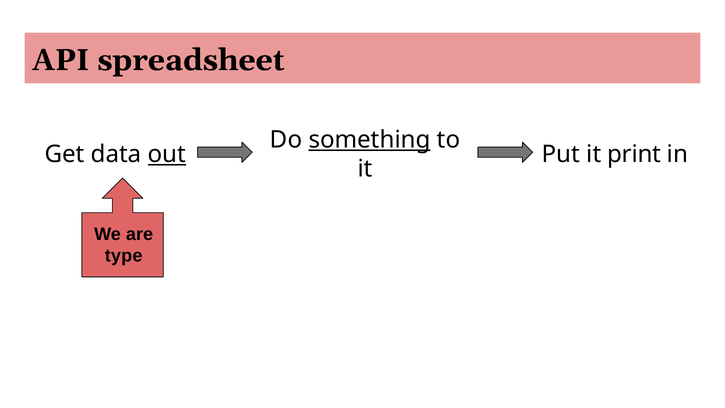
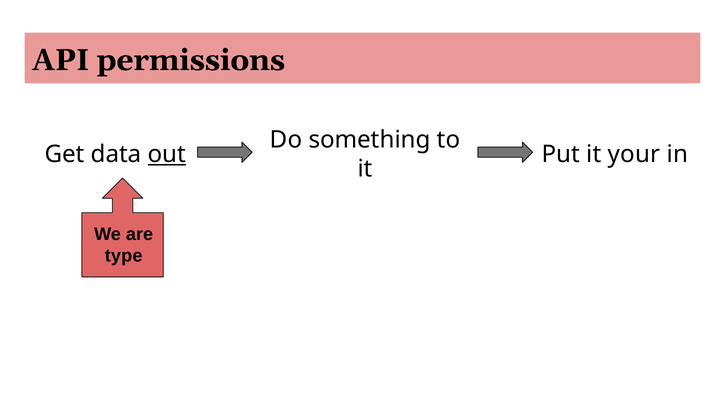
spreadsheet: spreadsheet -> permissions (191, 60)
something underline: present -> none (370, 140)
print: print -> your (634, 154)
